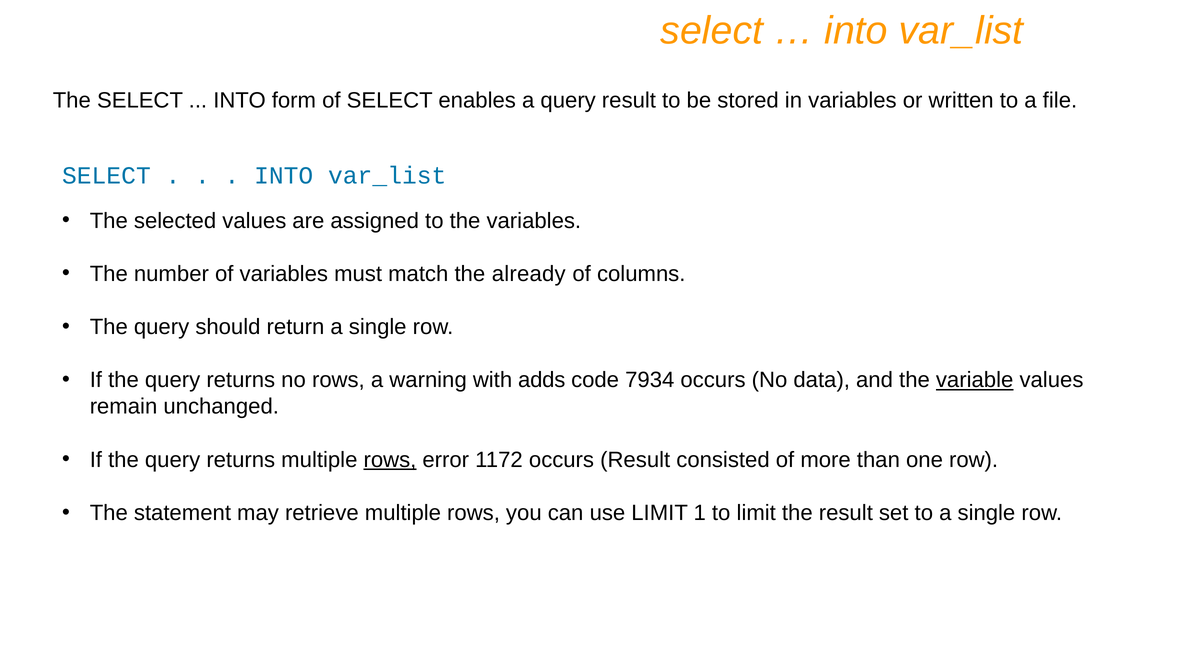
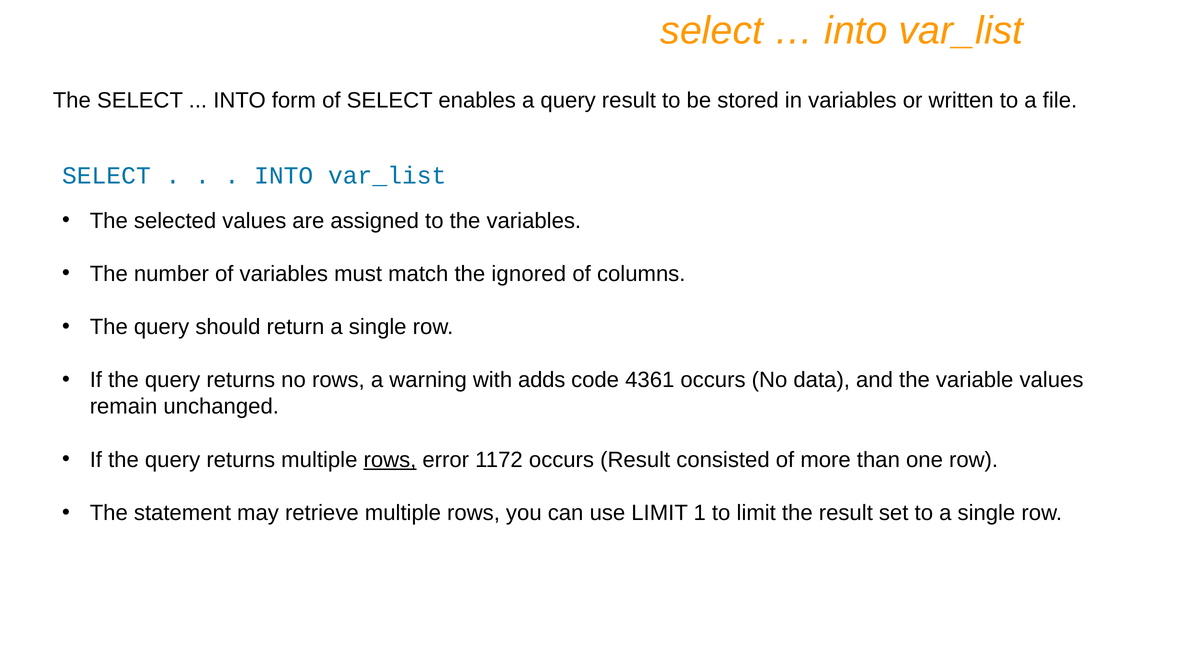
already: already -> ignored (529, 274)
7934: 7934 -> 4361 (650, 380)
variable underline: present -> none (975, 380)
